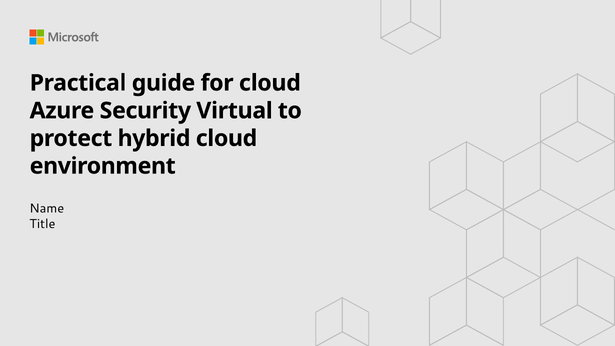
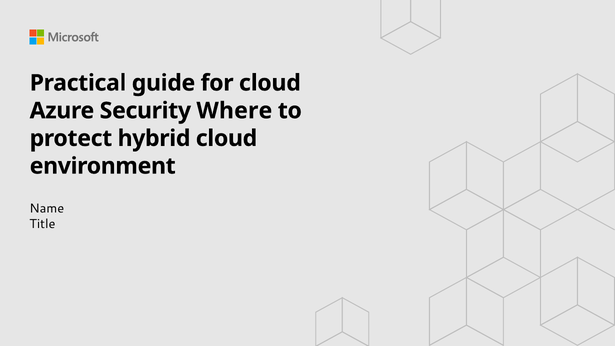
Virtual: Virtual -> Where (234, 111)
